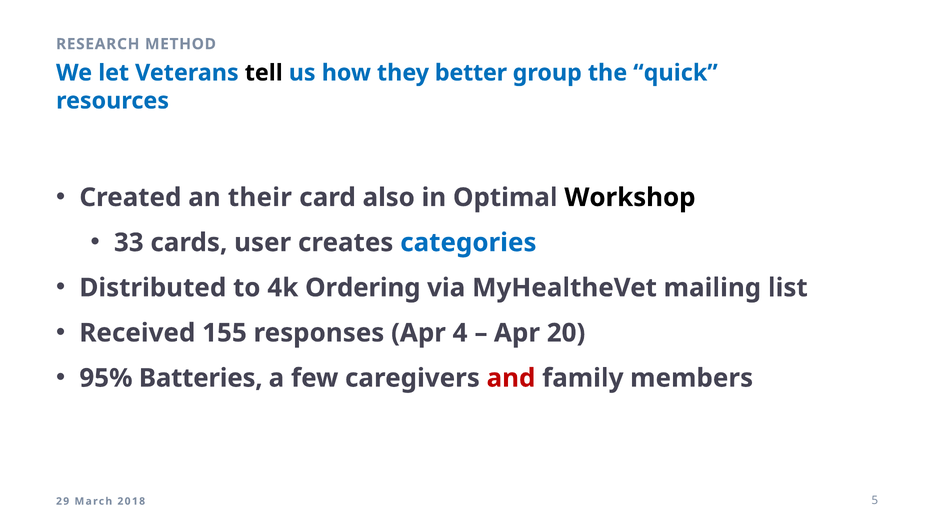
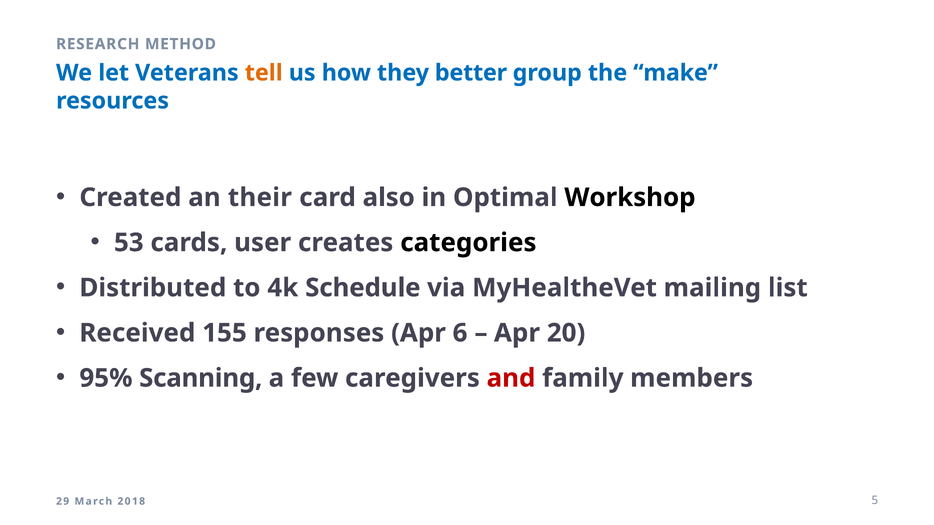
tell colour: black -> orange (264, 73)
quick: quick -> make (676, 73)
33: 33 -> 53 (129, 243)
categories colour: blue -> black (468, 243)
Ordering: Ordering -> Schedule (363, 288)
4: 4 -> 6 (460, 333)
Batteries: Batteries -> Scanning (201, 378)
